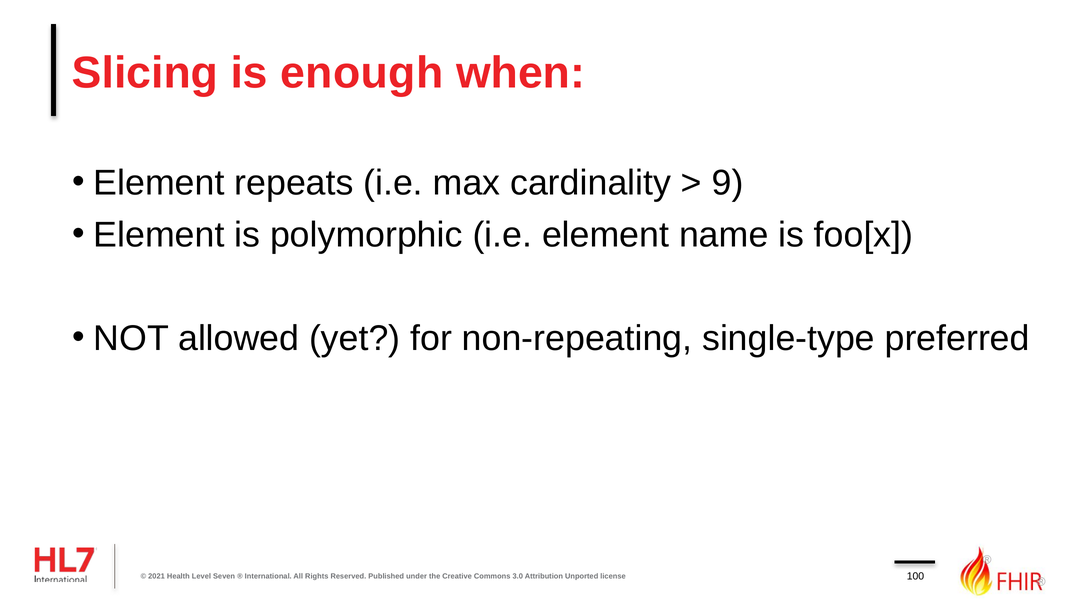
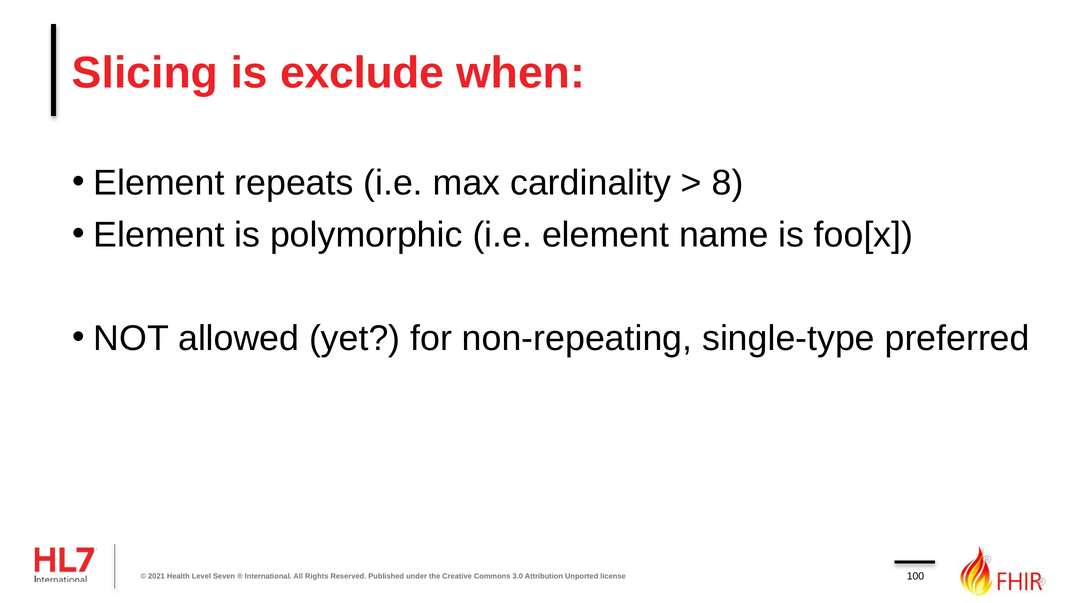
enough: enough -> exclude (362, 73)
9: 9 -> 8 (728, 183)
